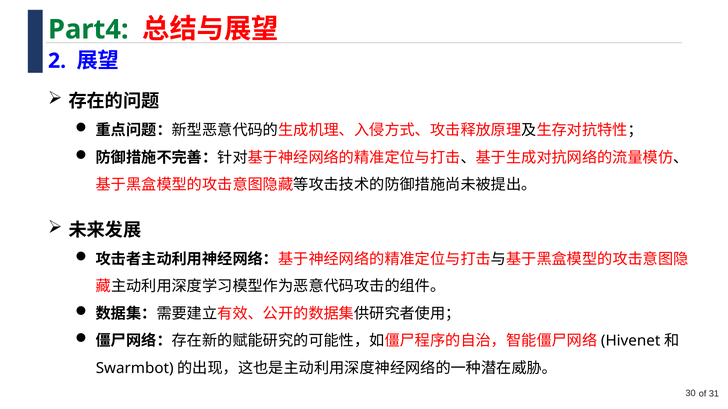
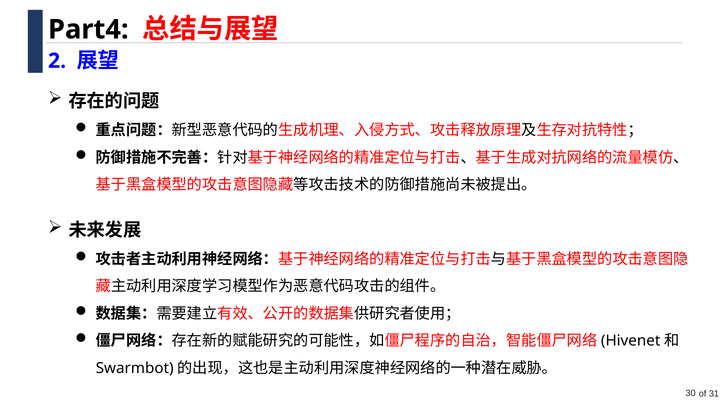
Part4 colour: green -> black (88, 30)
